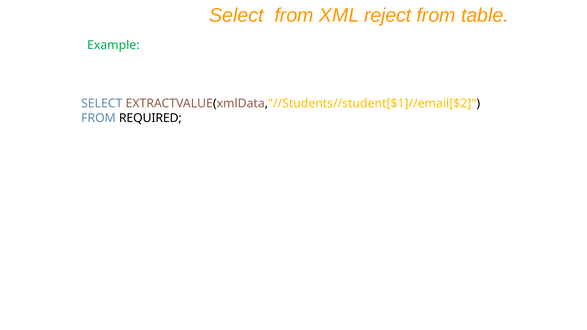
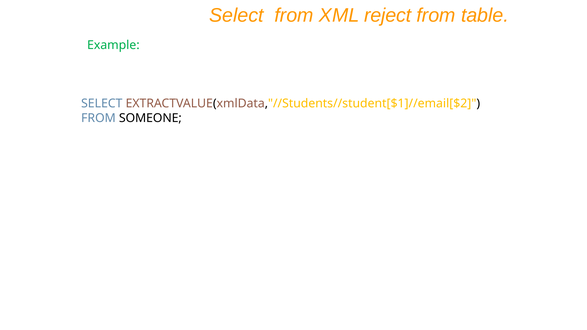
REQUIRED: REQUIRED -> SOMEONE (150, 118)
